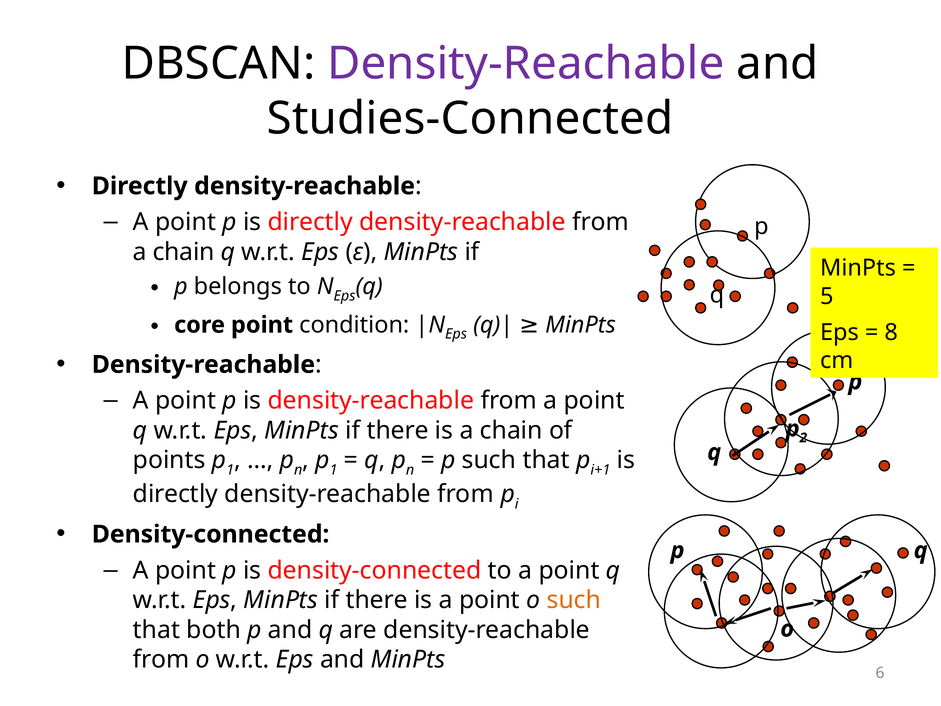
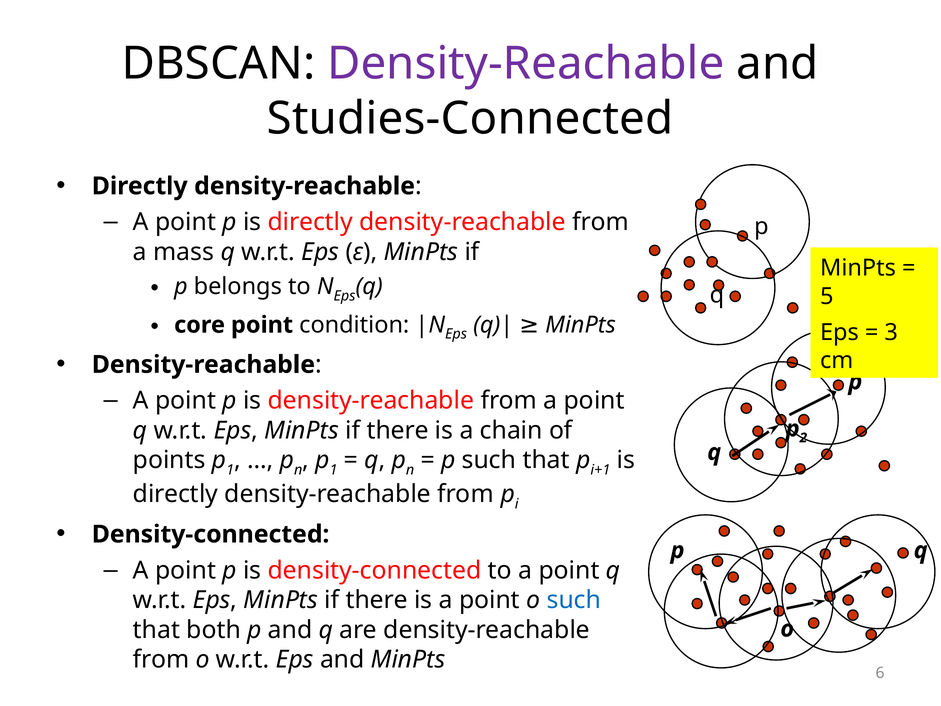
chain: chain -> mass (184, 252)
8: 8 -> 3 (891, 332)
such colour: orange -> blue (574, 600)
